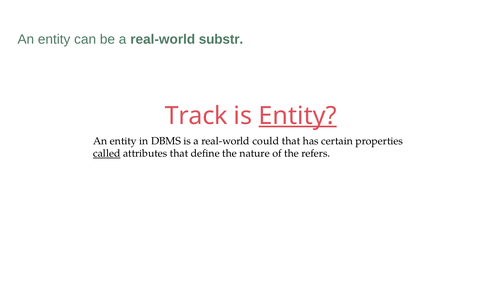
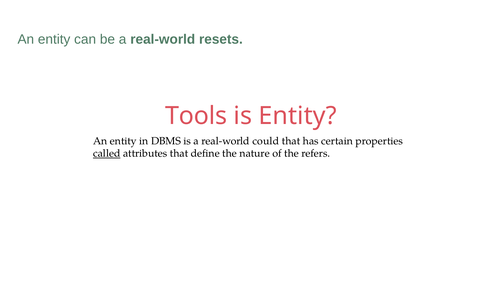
substr: substr -> resets (221, 39)
Track: Track -> Tools (196, 116)
Entity underline: present -> none (298, 116)
